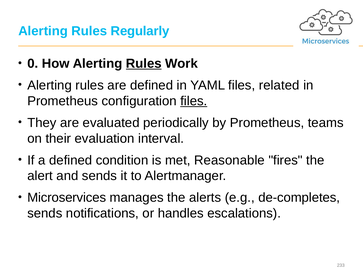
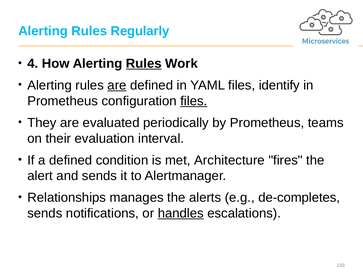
0: 0 -> 4 (33, 64)
are underline: none -> present (117, 85)
related: related -> identify (279, 85)
Reasonable: Reasonable -> Architecture (229, 160)
Microservices: Microservices -> Relationships (67, 198)
handles underline: none -> present (181, 214)
